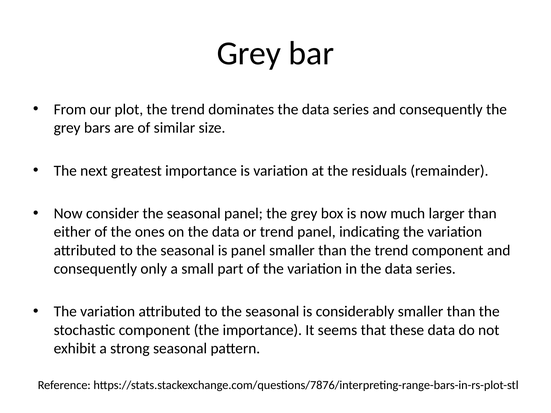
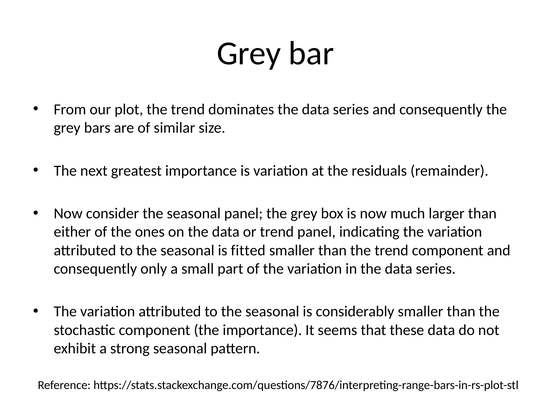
is panel: panel -> fitted (248, 250)
